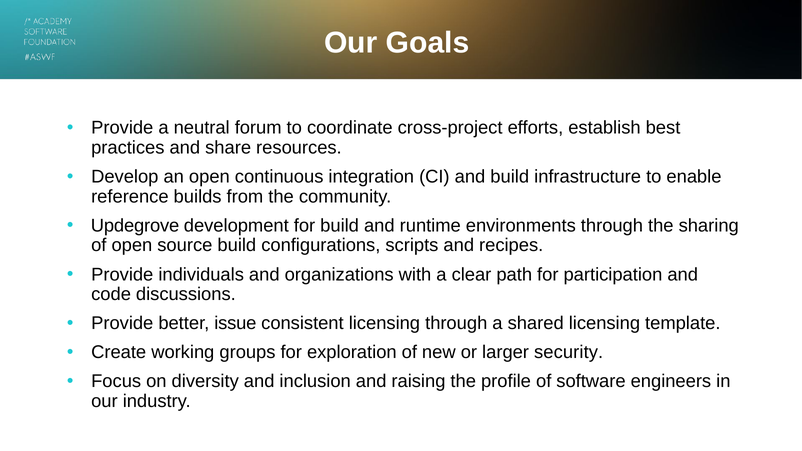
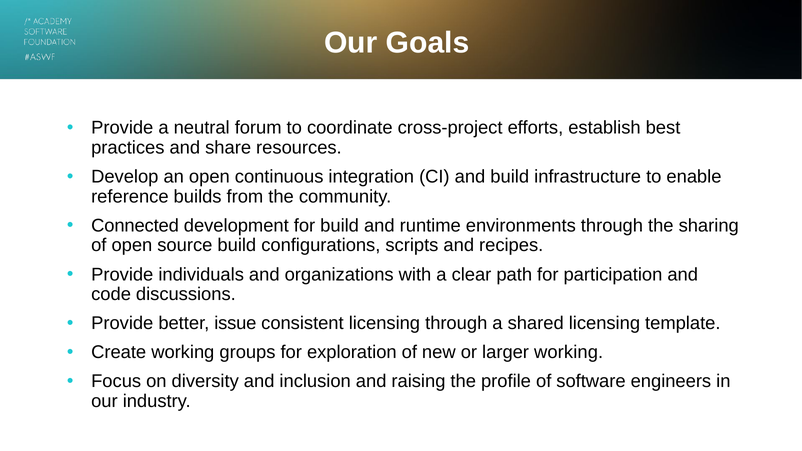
Updegrove: Updegrove -> Connected (135, 226)
larger security: security -> working (569, 352)
